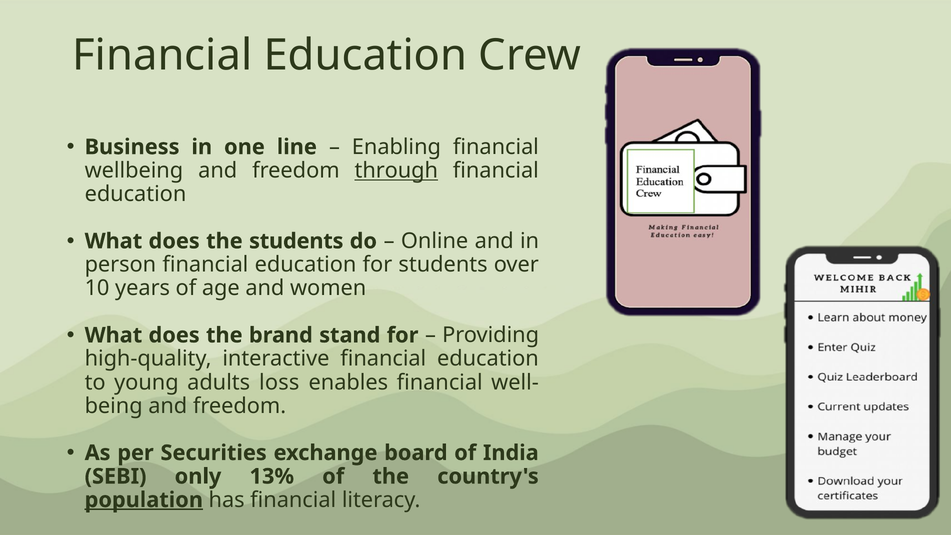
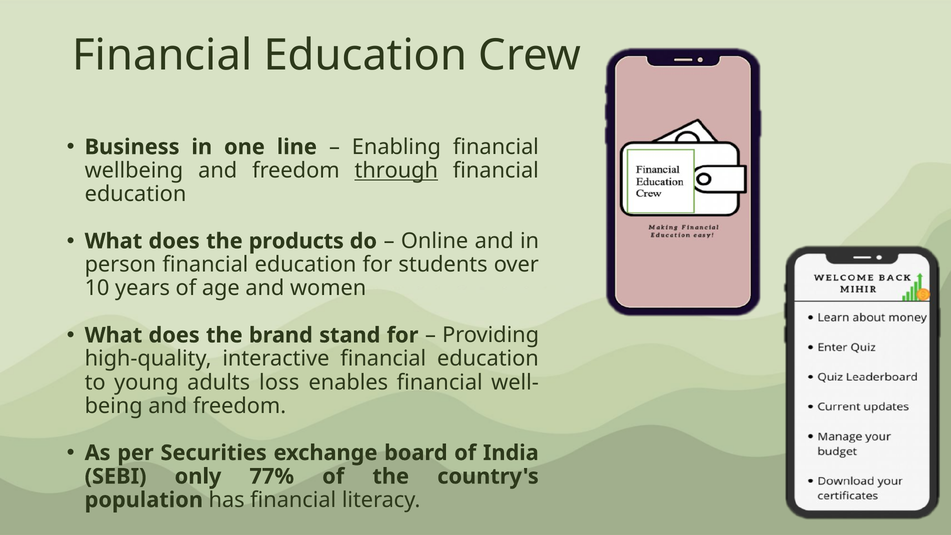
the students: students -> products (296, 241)
13%: 13% -> 77% (272, 476)
population underline: present -> none (144, 500)
